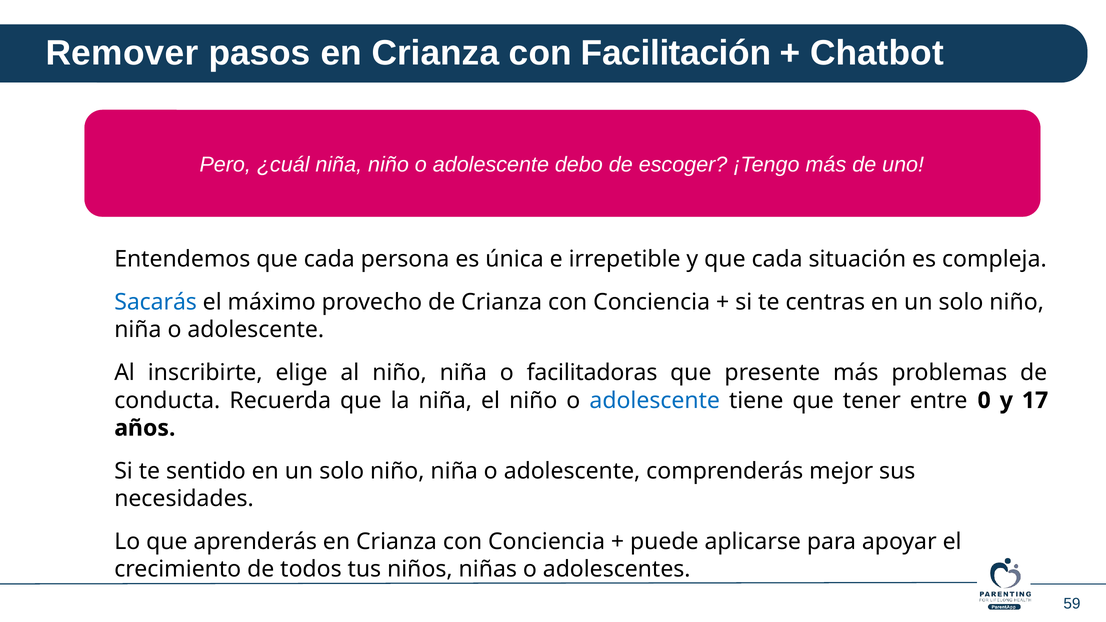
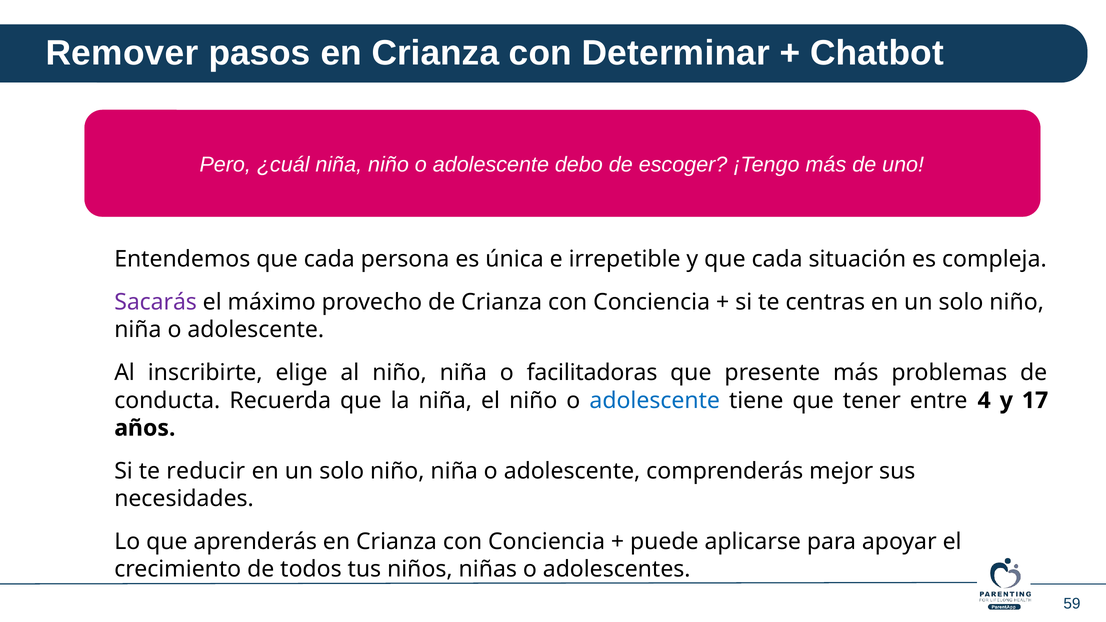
Facilitación: Facilitación -> Determinar (676, 53)
Sacarás colour: blue -> purple (156, 302)
0: 0 -> 4 (984, 401)
sentido: sentido -> reducir (206, 471)
